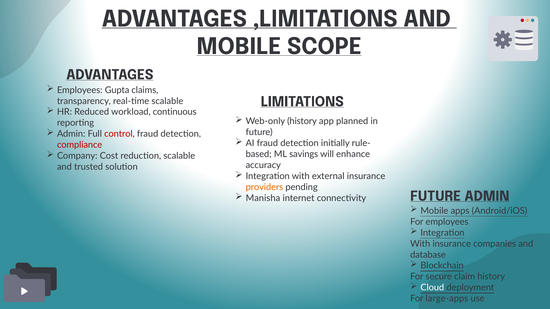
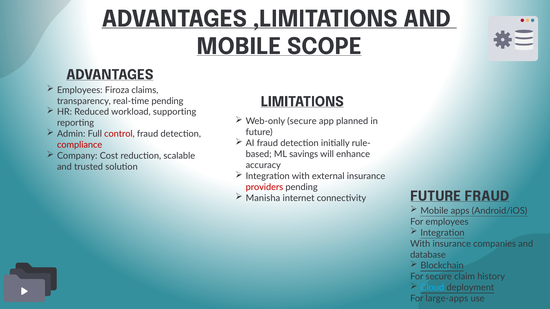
Gupta: Gupta -> Firoza (117, 90)
real-time scalable: scalable -> pending (167, 101)
continuous: continuous -> supporting (175, 112)
Web-only history: history -> secure (302, 121)
providers colour: orange -> red (264, 187)
FUTURE ADMIN: ADMIN -> FRAUD (487, 196)
Cloud colour: white -> light blue (432, 288)
